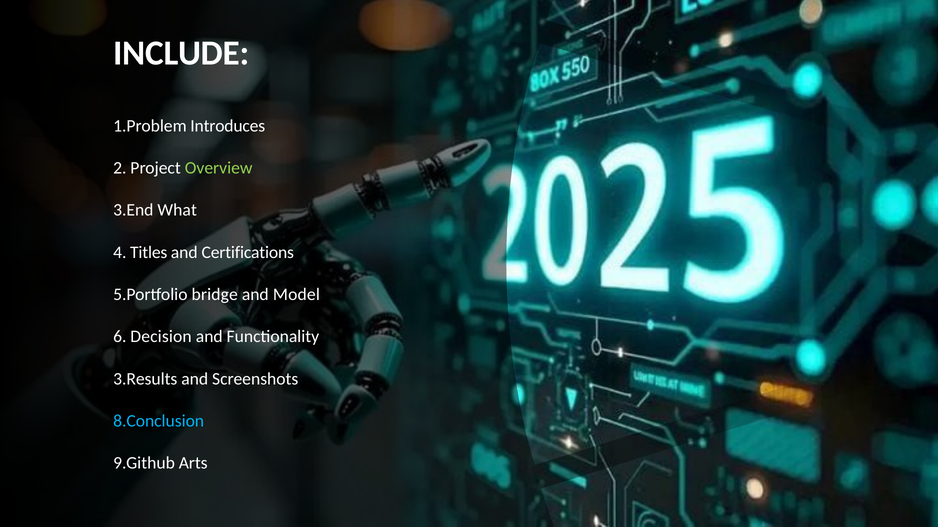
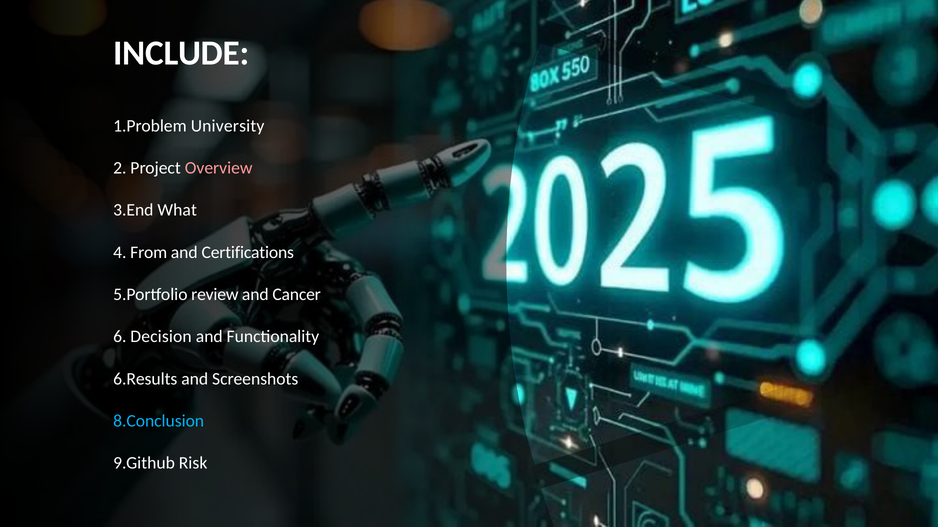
Introduces: Introduces -> University (228, 126)
Overview colour: light green -> pink (219, 168)
Titles: Titles -> From (149, 253)
bridge: bridge -> review (215, 295)
Model: Model -> Cancer (297, 295)
3.Results: 3.Results -> 6.Results (145, 379)
Arts: Arts -> Risk (193, 464)
